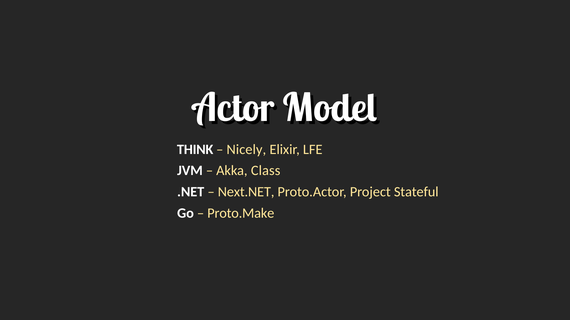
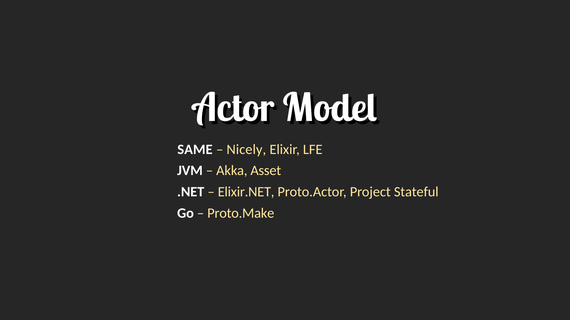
THINK: THINK -> SAME (195, 150)
Class: Class -> Asset (266, 171)
Next.NET: Next.NET -> Elixir.NET (246, 192)
